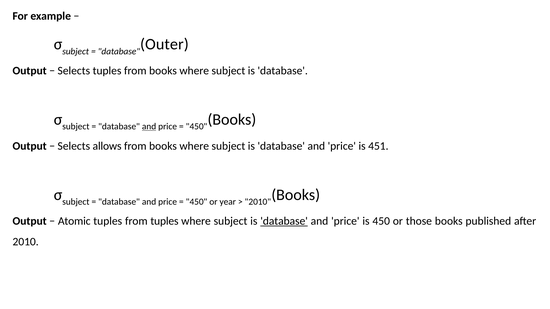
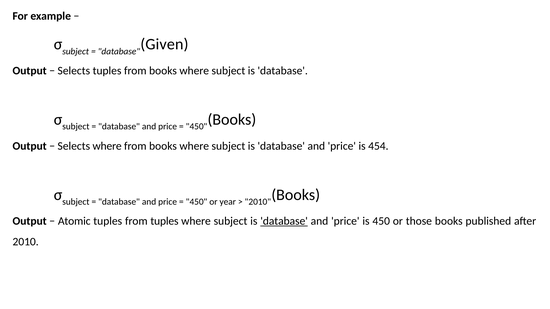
Outer: Outer -> Given (164, 44)
and underline: present -> none (149, 127)
Selects allows: allows -> where (107, 146)
451: 451 -> 454 (378, 146)
